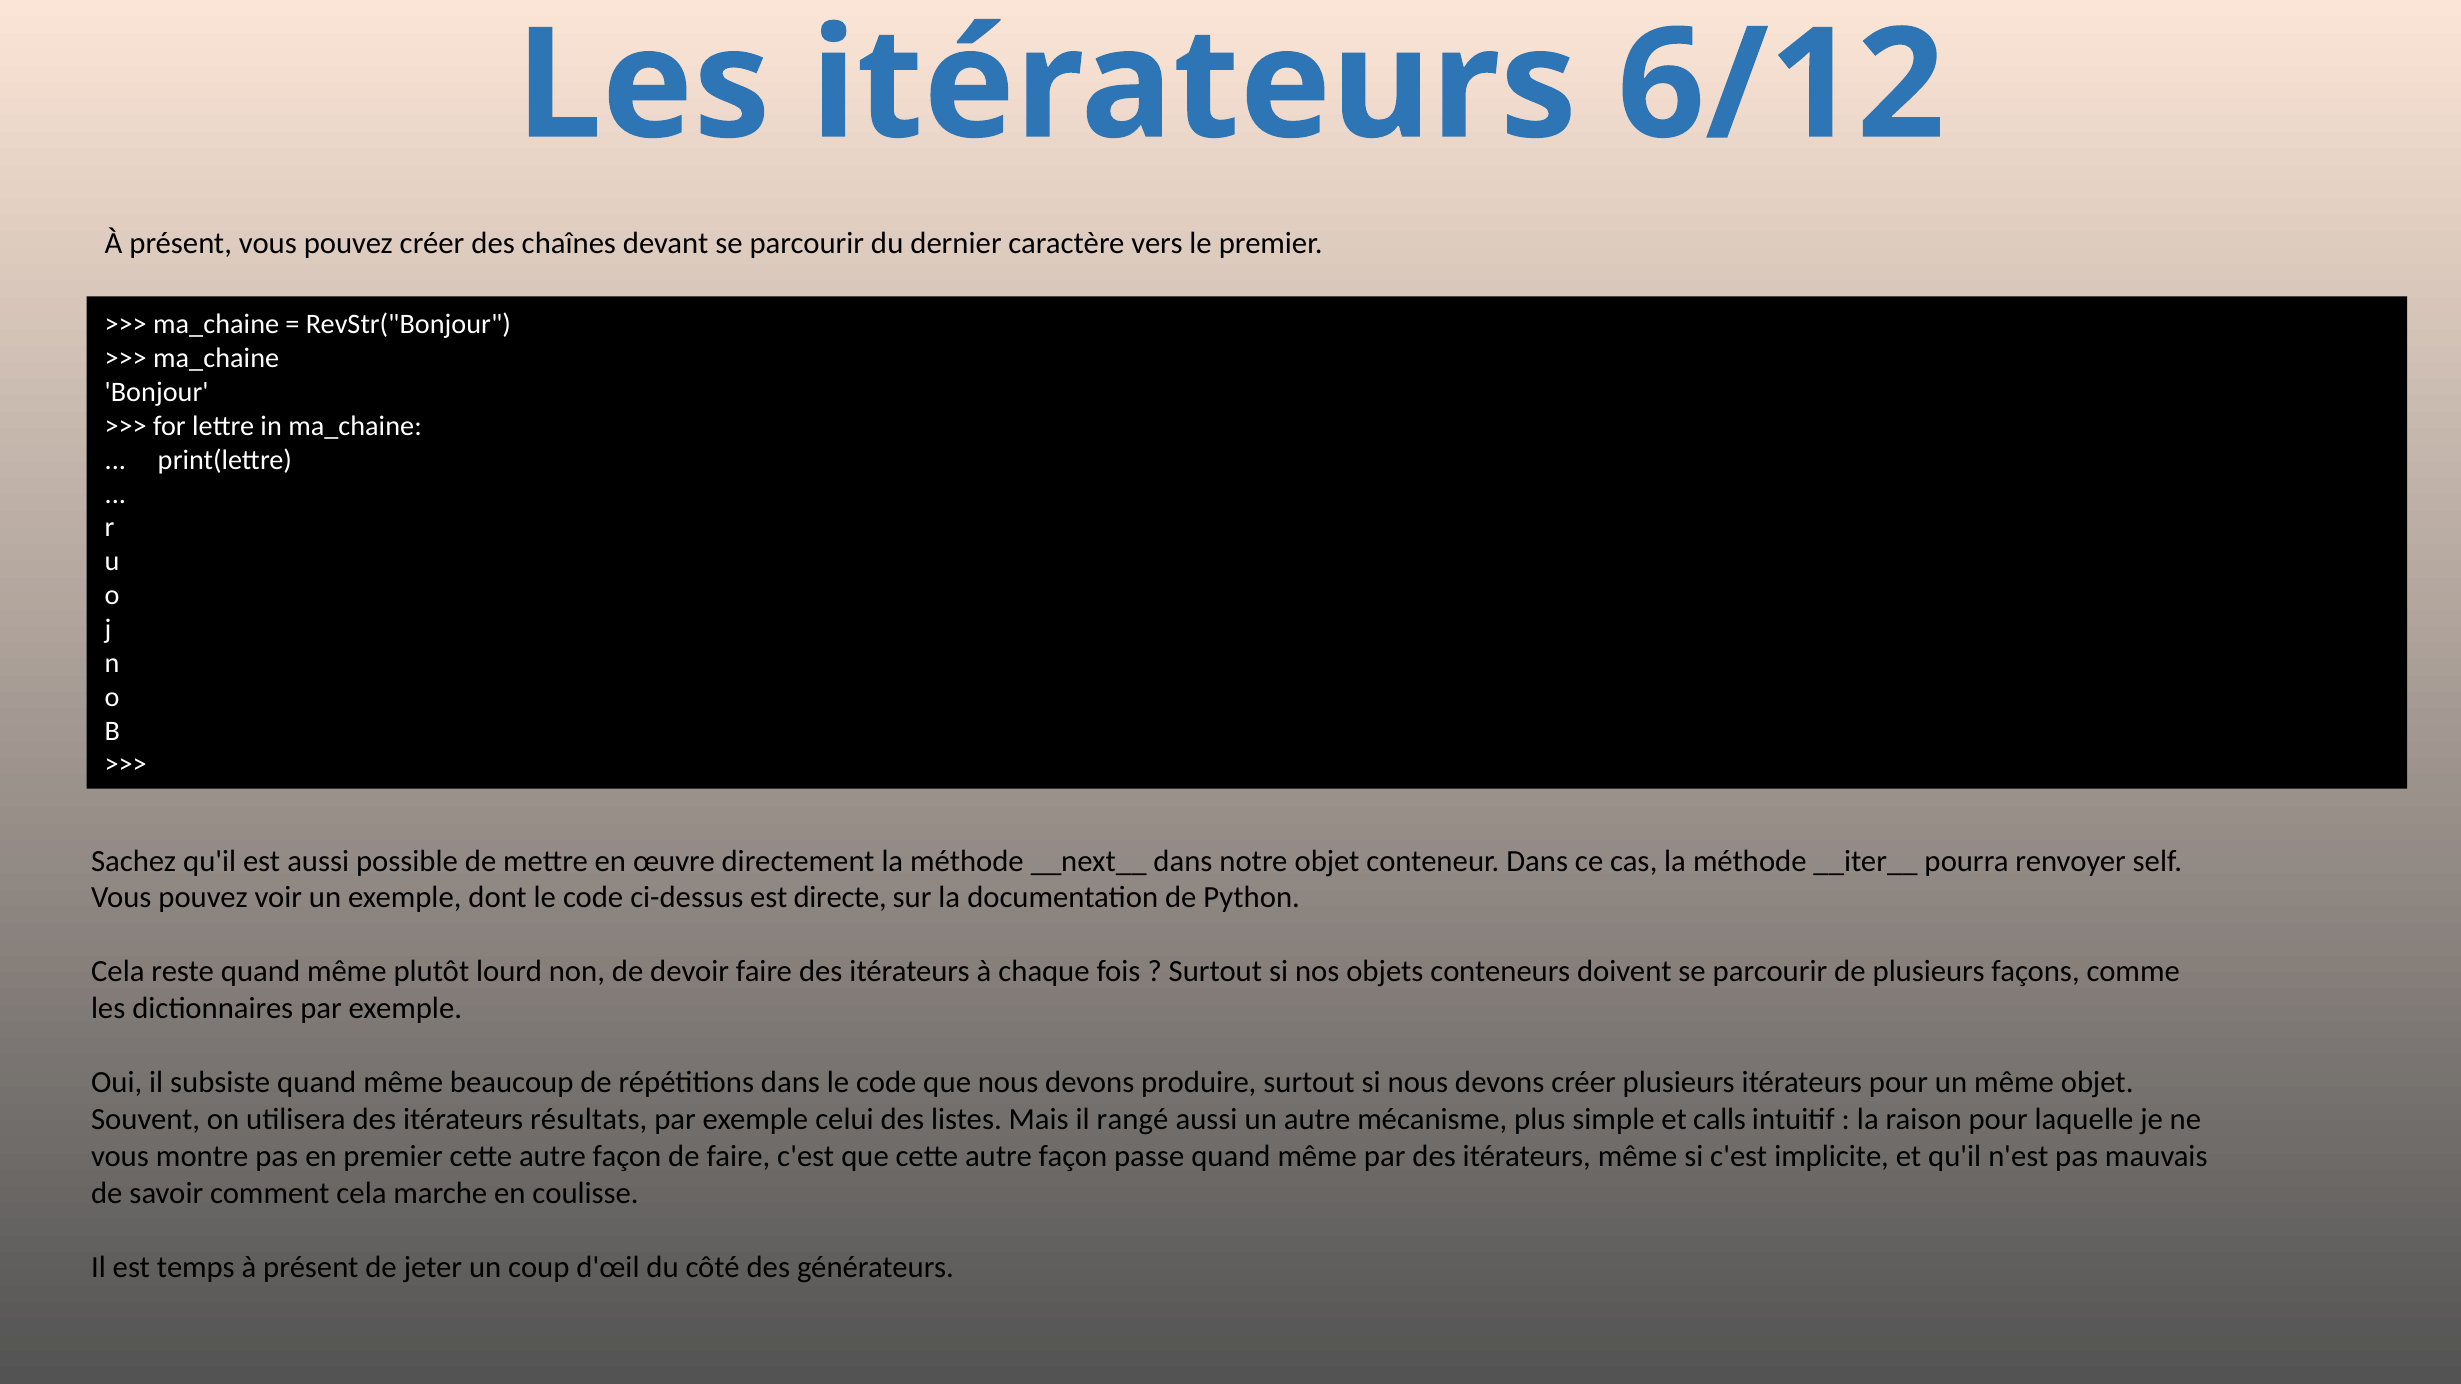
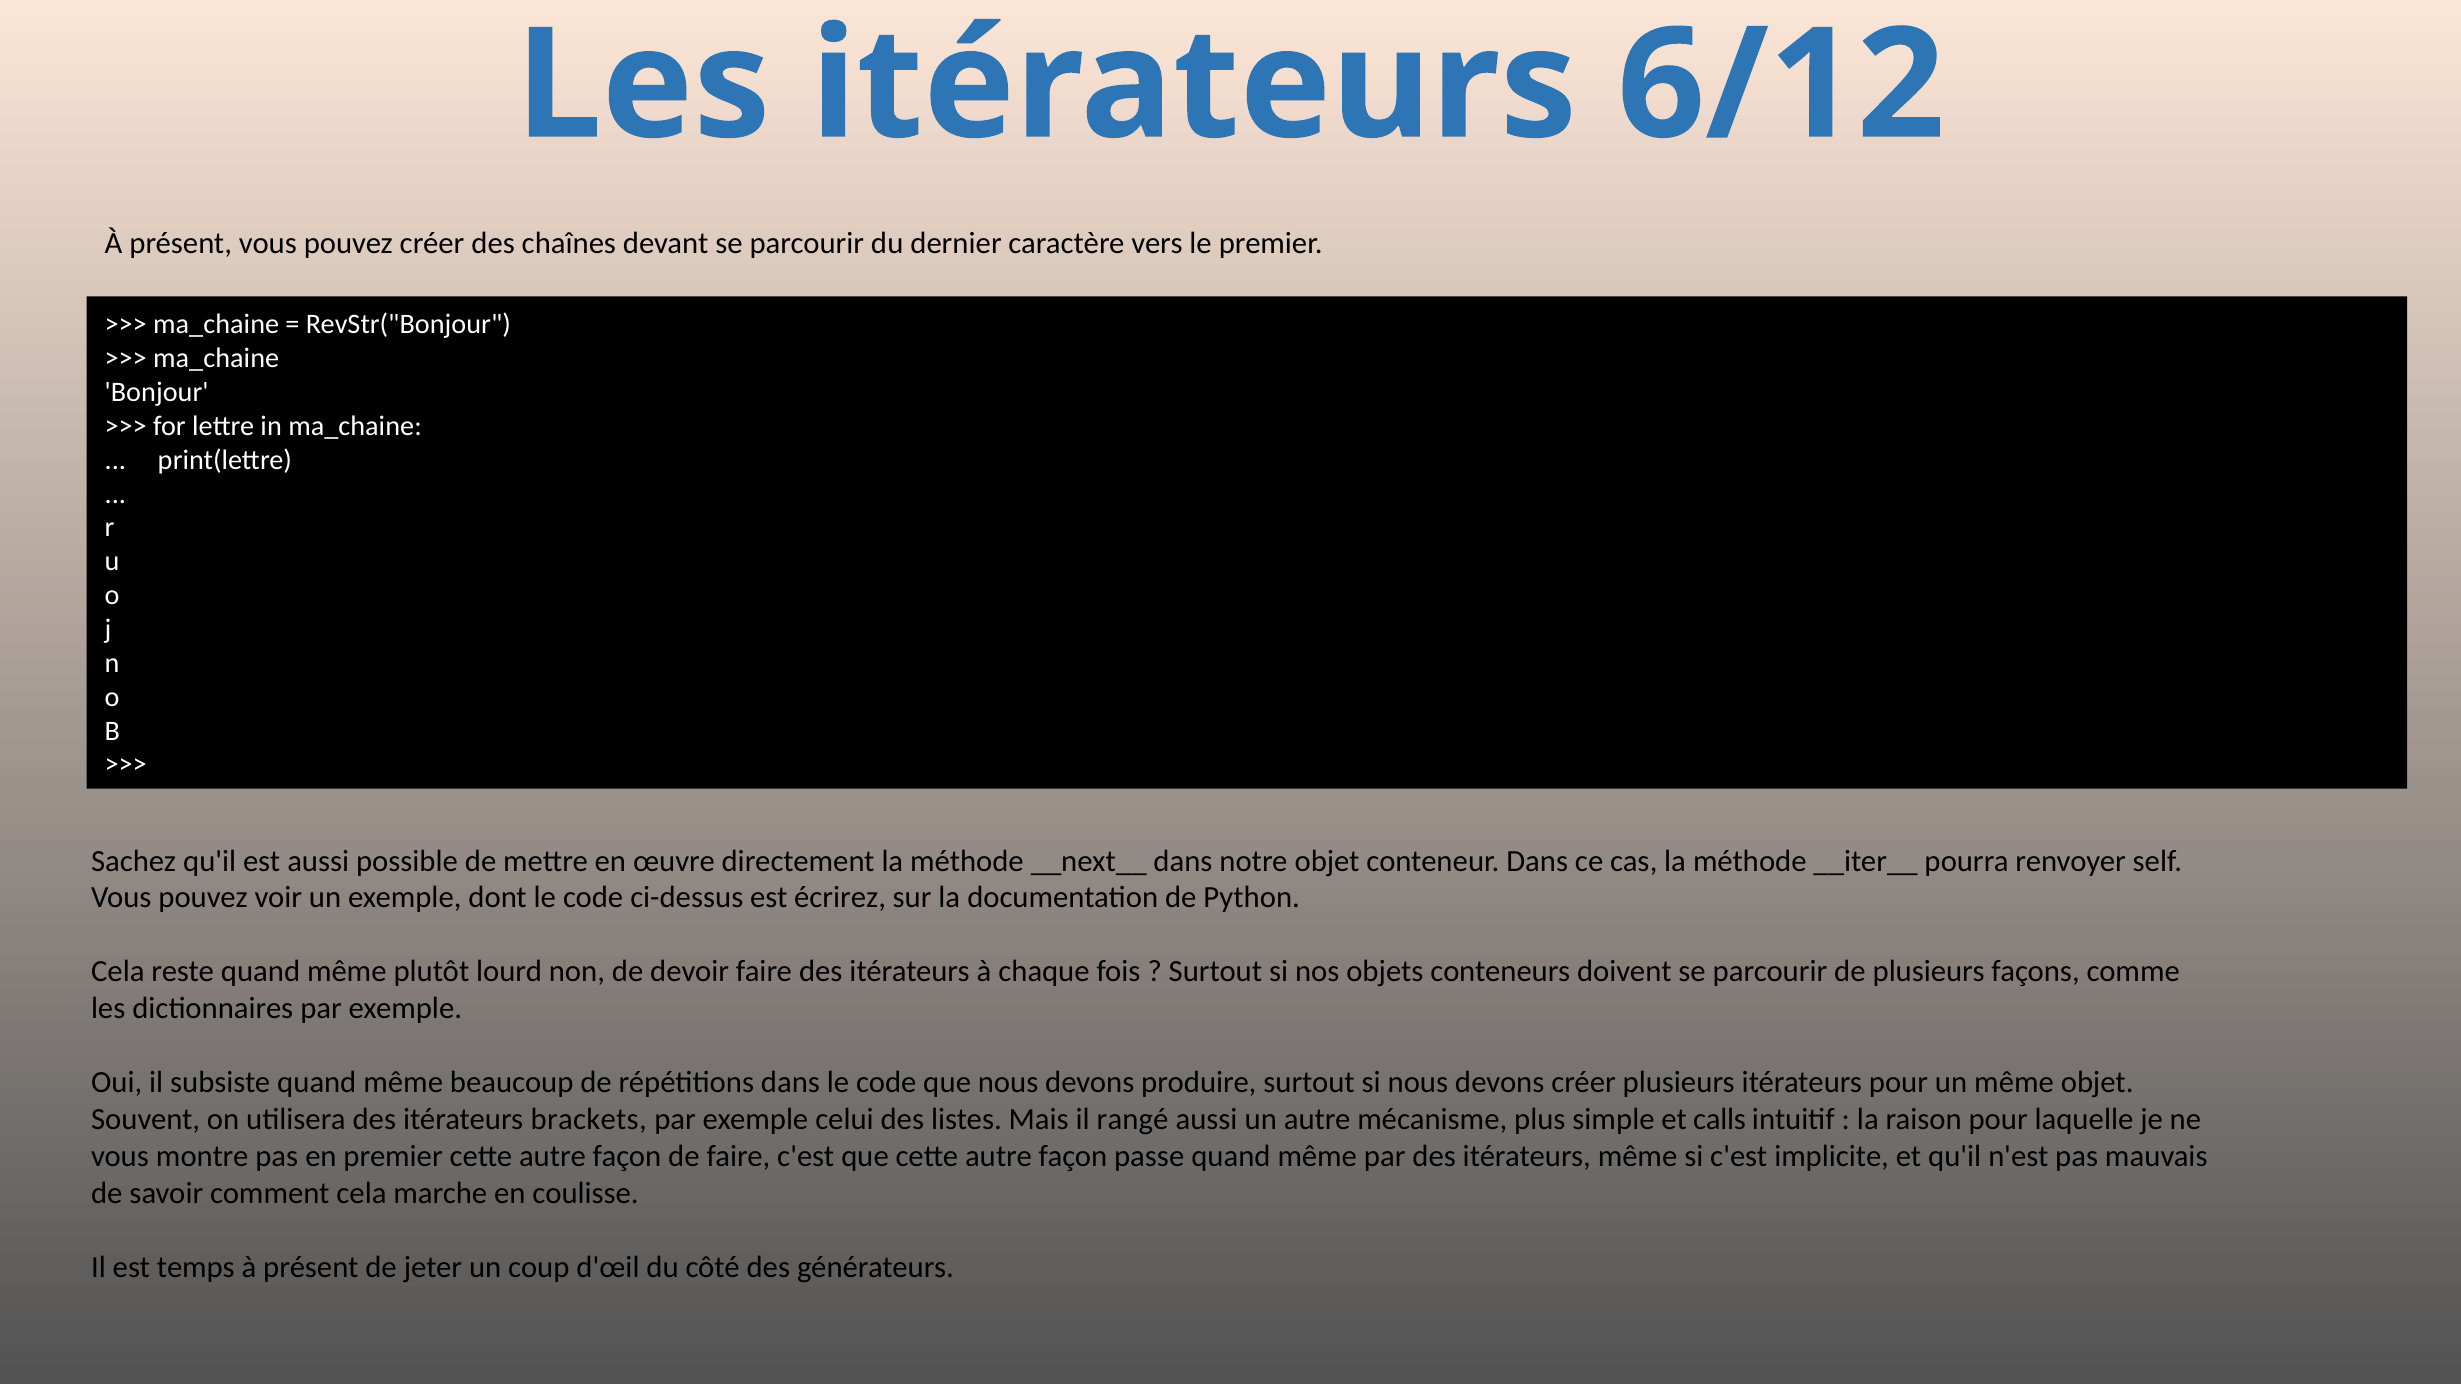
directe: directe -> écrirez (840, 898)
résultats: résultats -> brackets (589, 1120)
